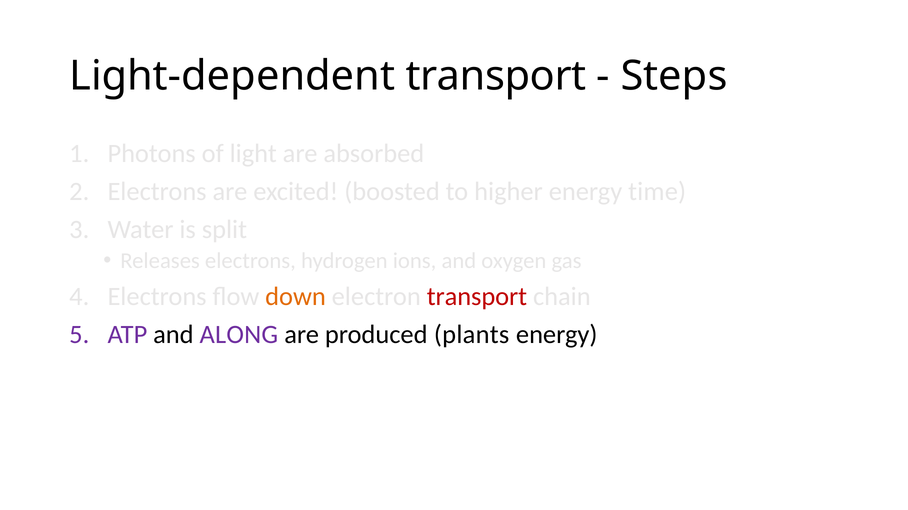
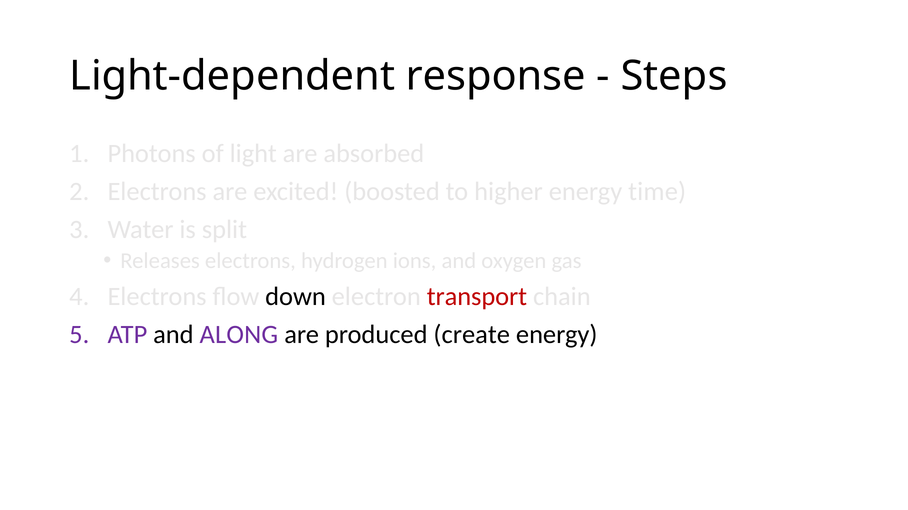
Light-dependent transport: transport -> response (496, 76)
down colour: orange -> black (296, 297)
plants: plants -> create (472, 335)
